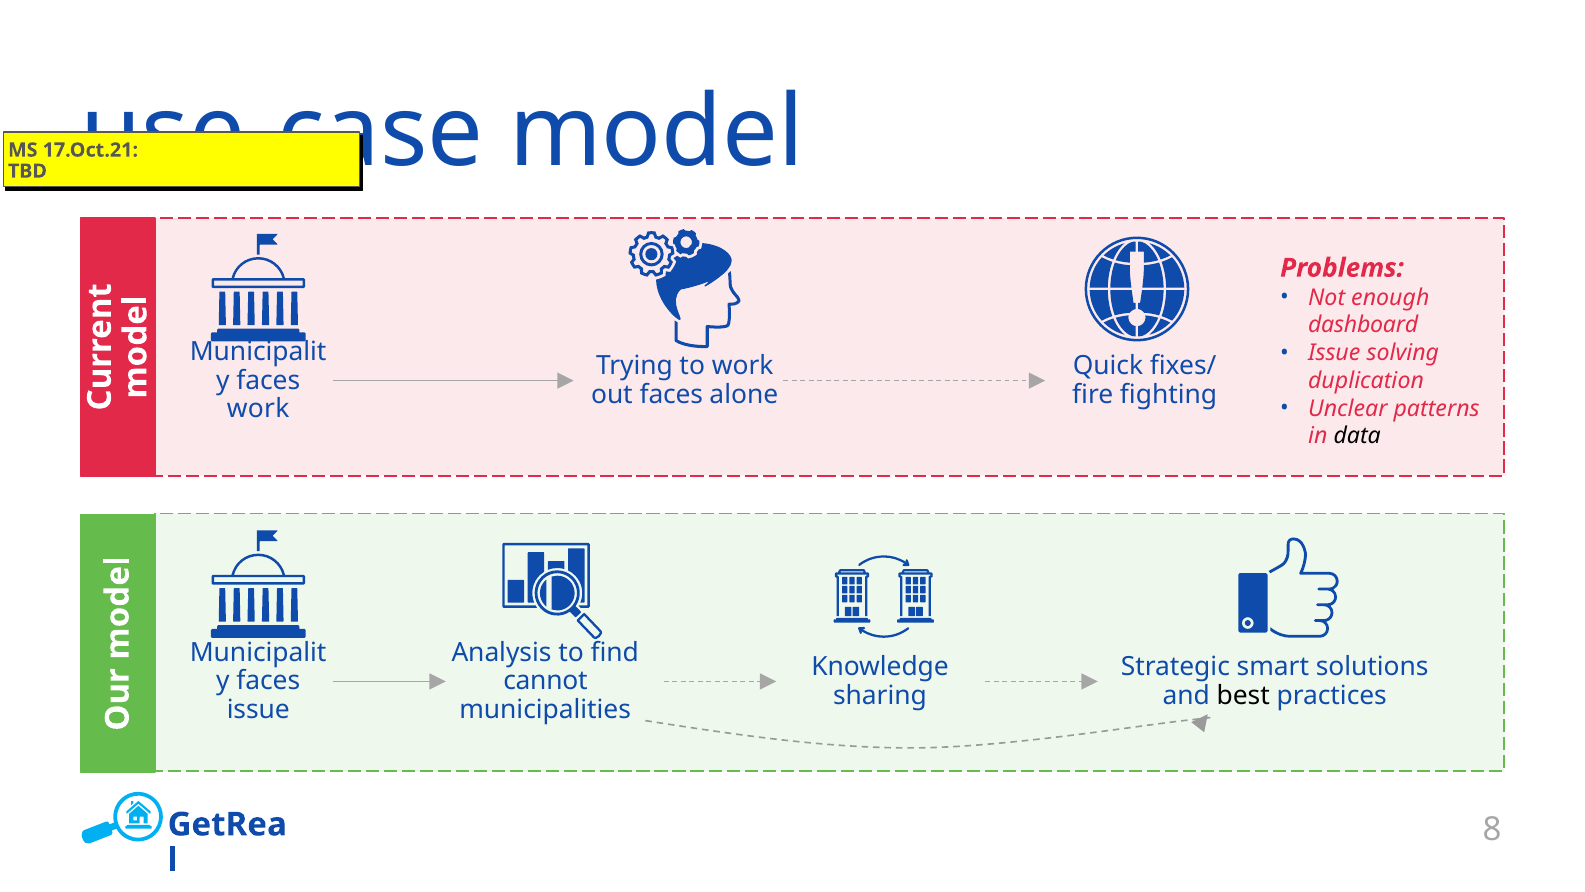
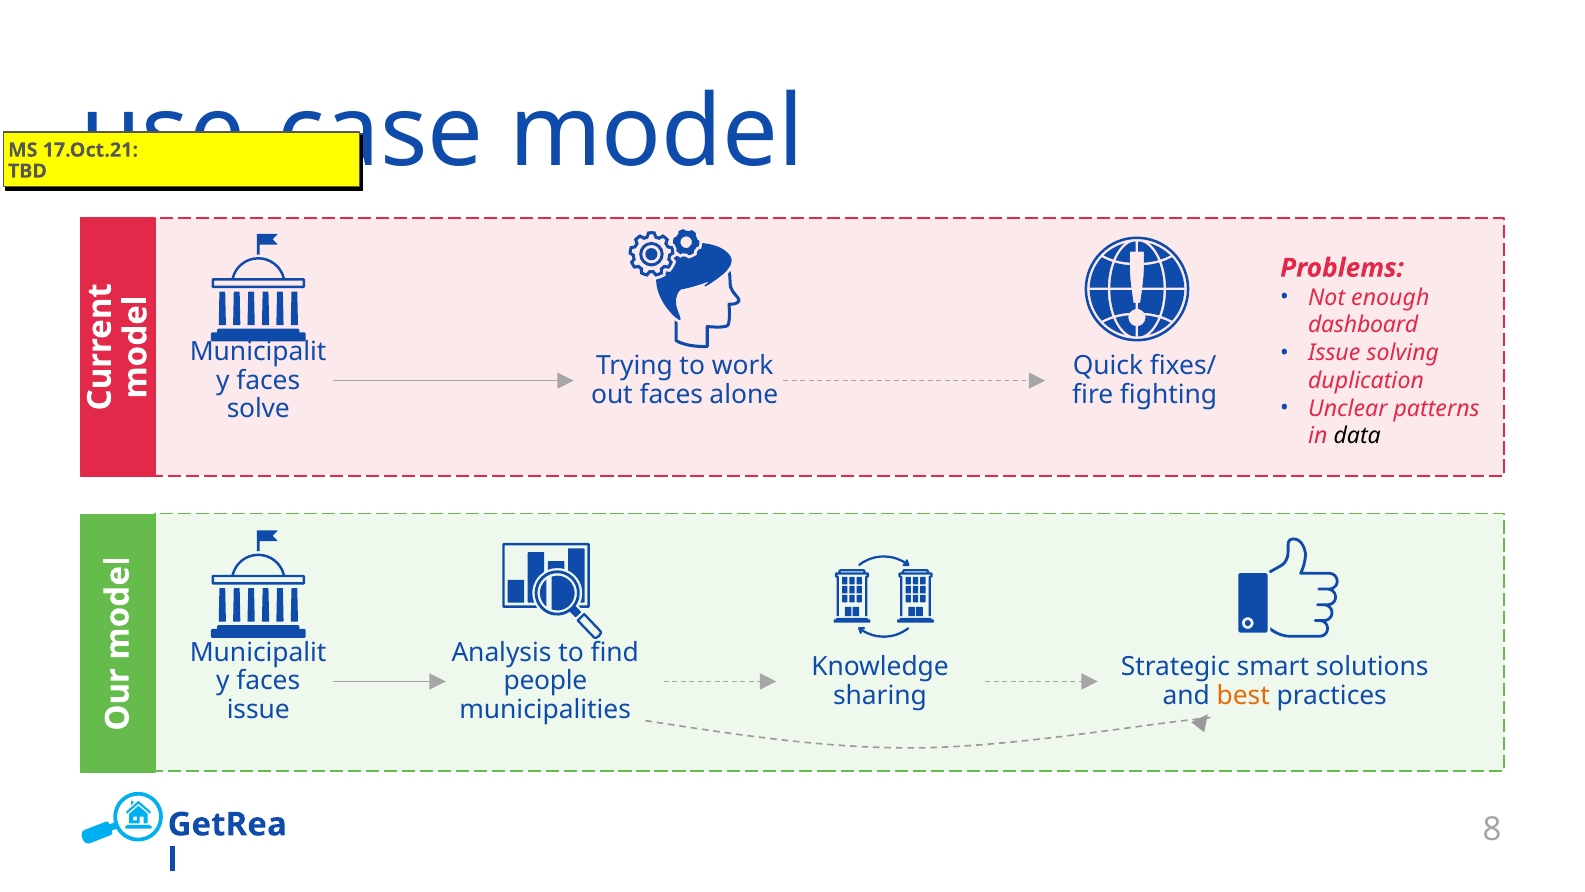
work: work -> solve (258, 409)
cannot: cannot -> people (545, 681)
best colour: black -> orange (1243, 695)
